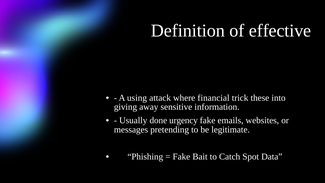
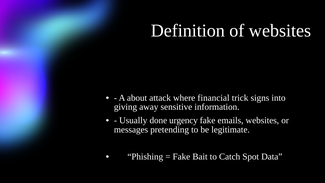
of effective: effective -> websites (280, 31)
using: using -> about (137, 98)
these: these -> signs (260, 98)
